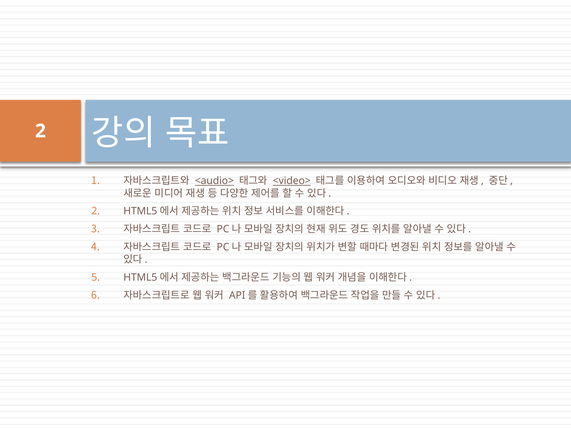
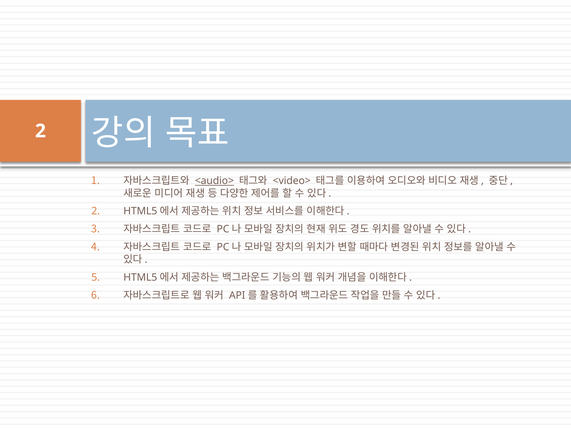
<video> underline: present -> none (292, 181)
